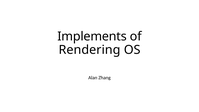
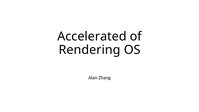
Implements: Implements -> Accelerated (92, 36)
